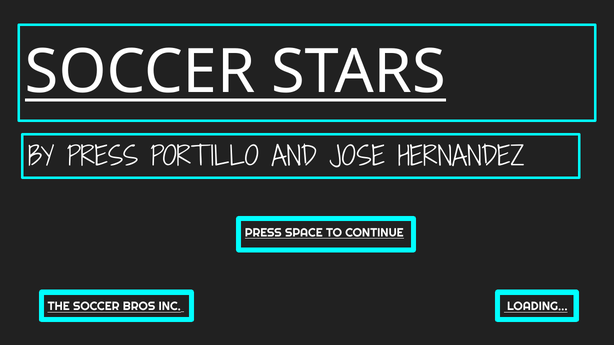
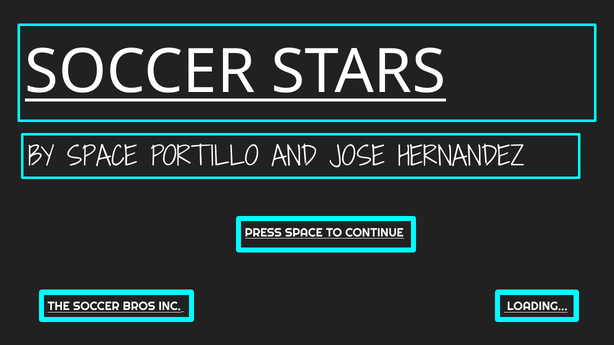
BY PRESS: PRESS -> SPACE (103, 158)
